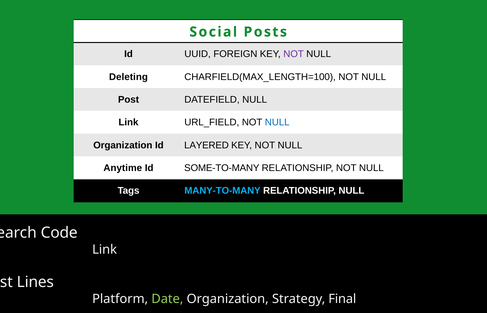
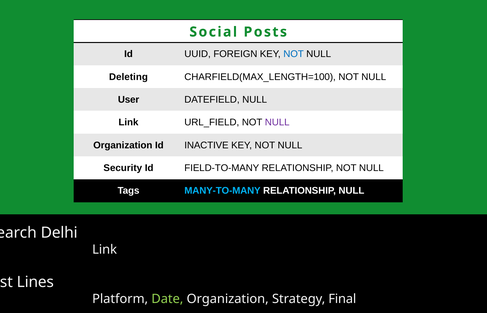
NOT colour: purple -> blue (294, 54)
Post: Post -> User (129, 100)
NULL colour: blue -> purple (277, 122)
LAYERED: LAYERED -> INACTIVE (206, 145)
Anytime: Anytime -> Security (123, 168)
SOME-TO-MANY: SOME-TO-MANY -> FIELD-TO-MANY (222, 168)
Code: Code -> Delhi (59, 233)
